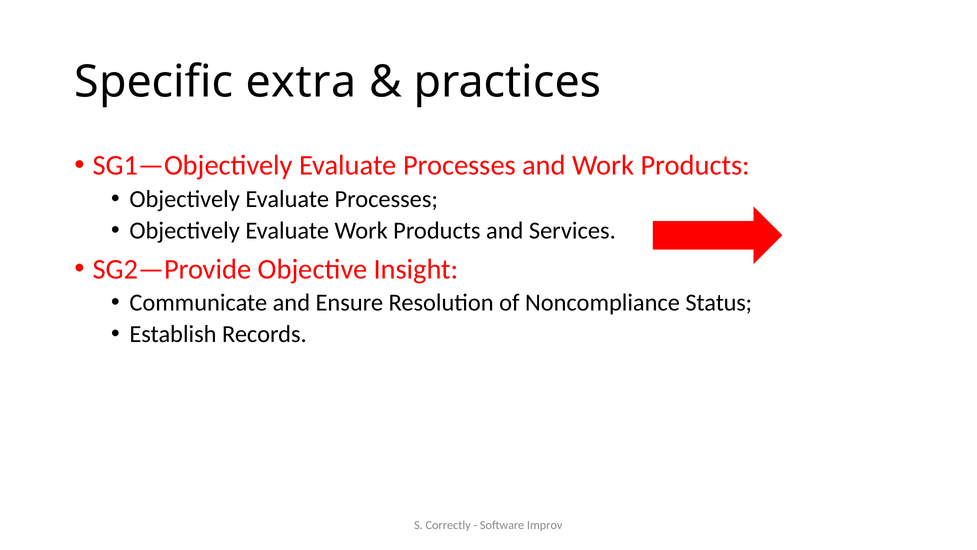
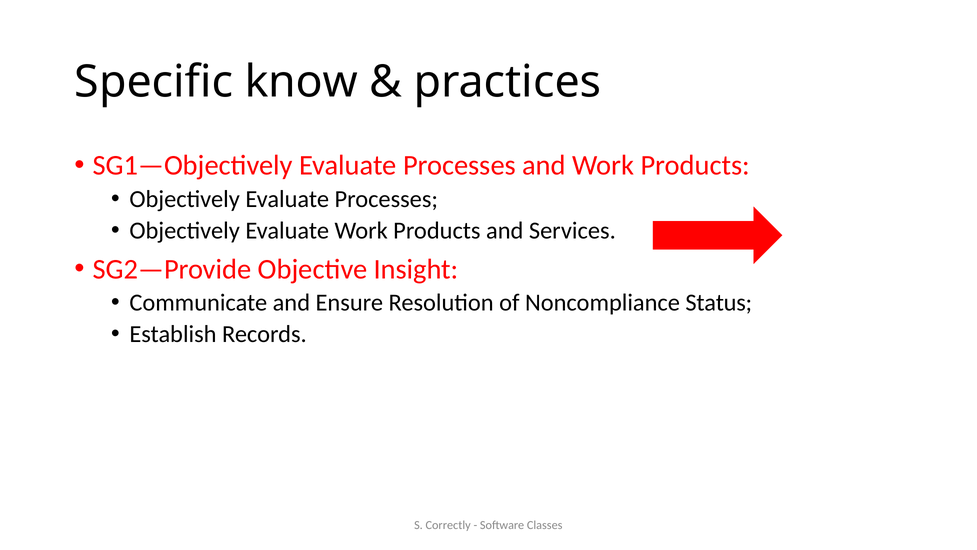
extra: extra -> know (301, 82)
Improv: Improv -> Classes (545, 525)
